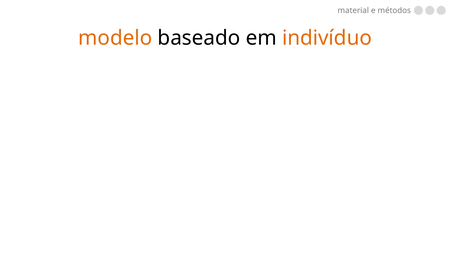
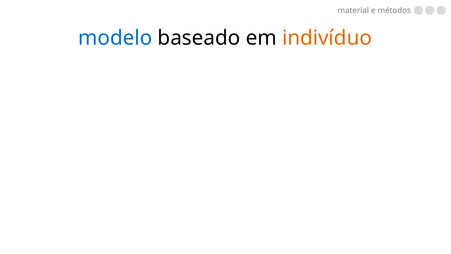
modelo colour: orange -> blue (115, 38)
